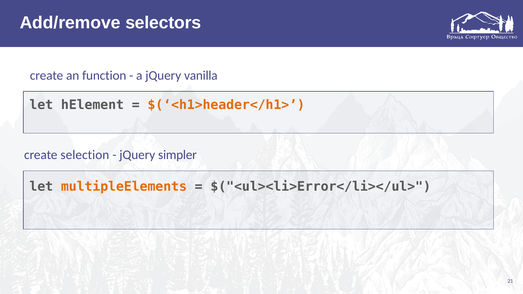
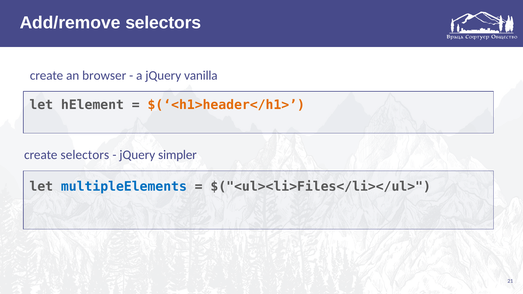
function: function -> browser (104, 75)
create selection: selection -> selectors (85, 155)
multipleElements colour: orange -> blue (124, 187)
$("<ul><li>Error</li></ul>: $("<ul><li>Error</li></ul> -> $("<ul><li>Files</li></ul> (321, 187)
